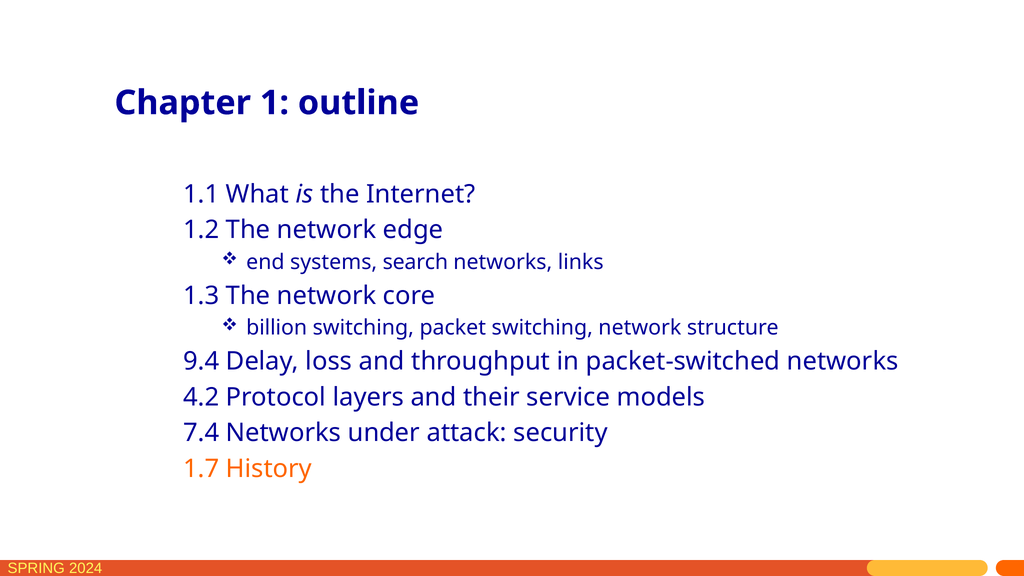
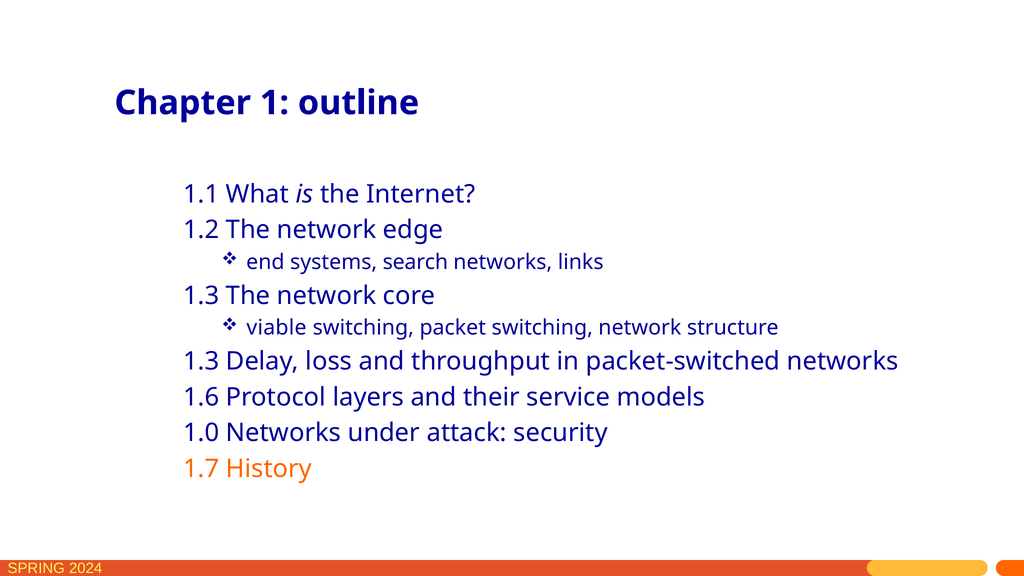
billion: billion -> viable (277, 328)
9.4: 9.4 -> 1.3 (201, 361)
4.2: 4.2 -> 1.6 (201, 397)
7.4: 7.4 -> 1.0 (201, 433)
